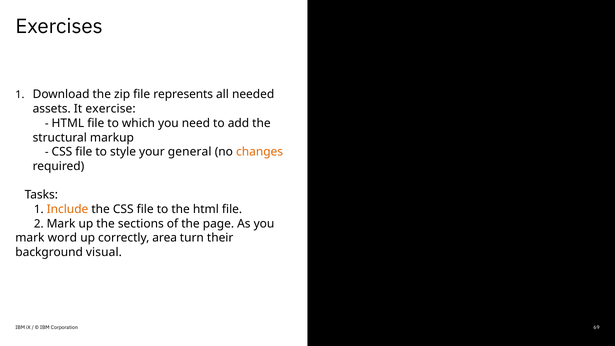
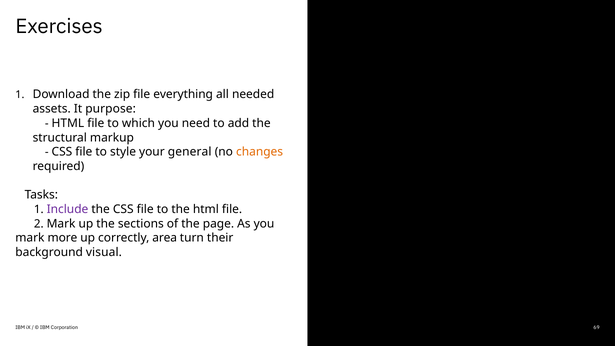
represents: represents -> everything (183, 95)
exercise: exercise -> purpose (111, 109)
Include colour: orange -> purple (67, 209)
word: word -> more (62, 238)
